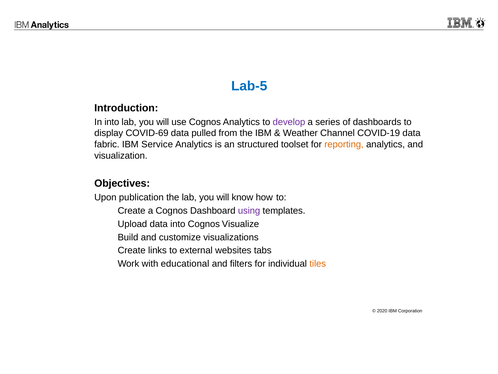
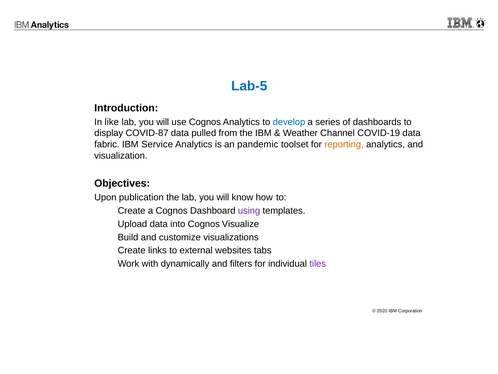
In into: into -> like (112, 122)
develop colour: purple -> blue (289, 122)
COVID-69: COVID-69 -> COVID-87 (147, 133)
structured: structured -> pandemic (258, 144)
educational: educational -> dynamically (185, 263)
tiles colour: orange -> purple (318, 263)
